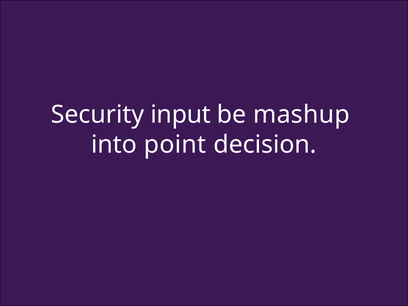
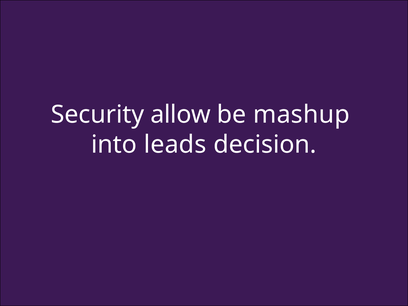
input: input -> allow (181, 115)
point: point -> leads (175, 145)
